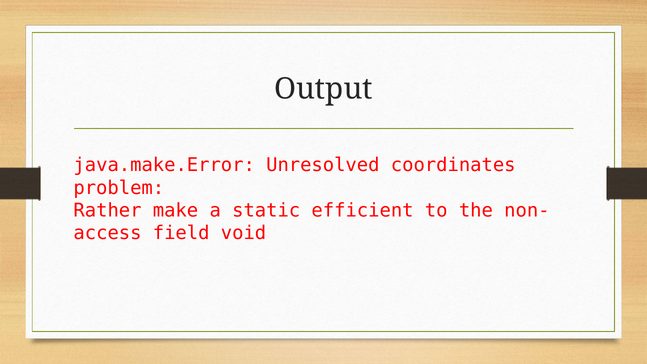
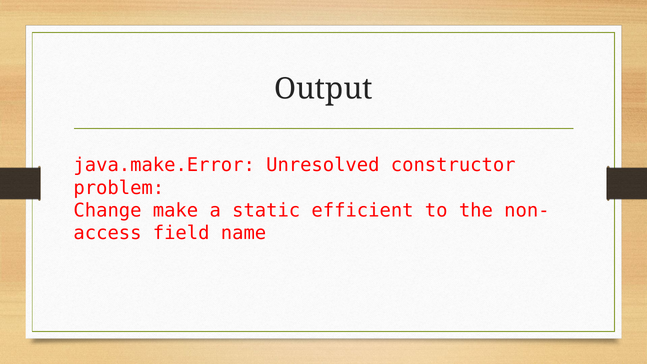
coordinates: coordinates -> constructor (453, 165)
Rather: Rather -> Change (108, 210)
void: void -> name (244, 233)
